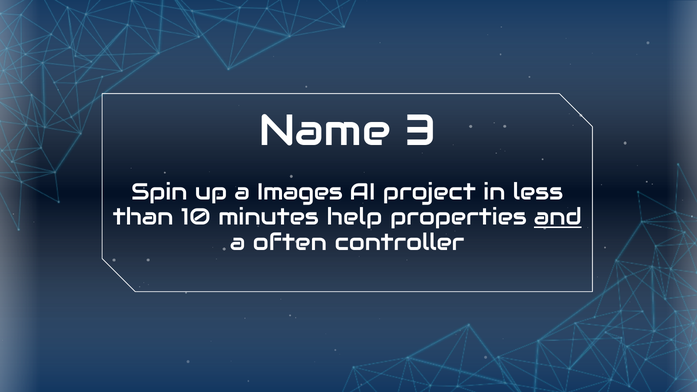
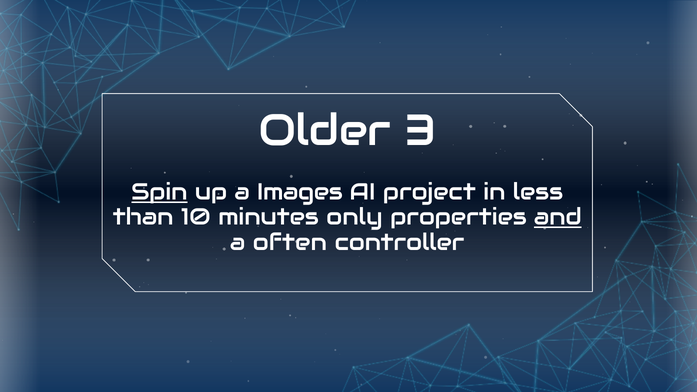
Name: Name -> Older (325, 131)
Spin underline: none -> present (159, 192)
help: help -> only (354, 217)
